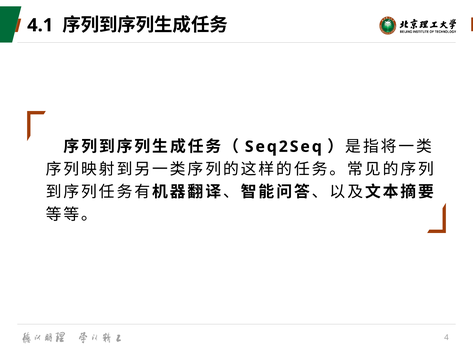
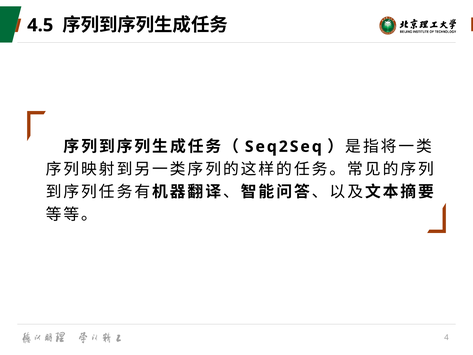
4.1: 4.1 -> 4.5 (40, 25)
